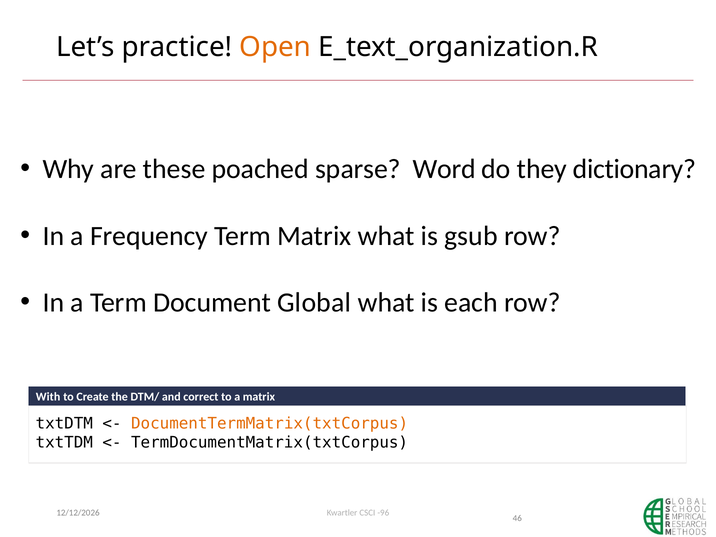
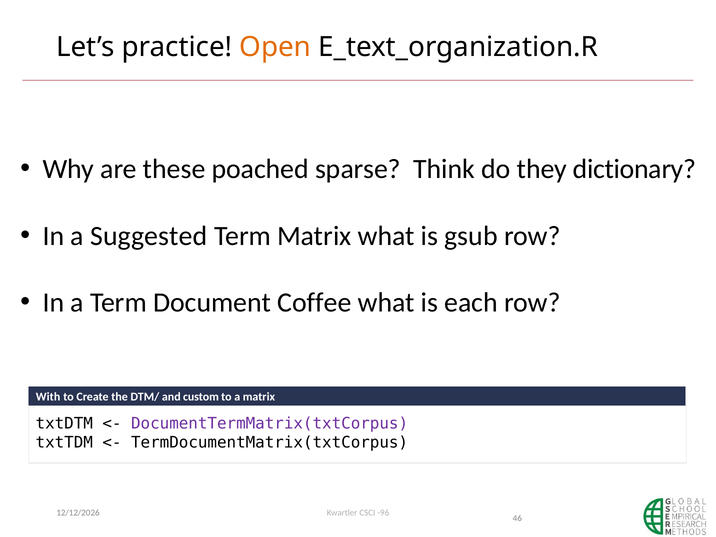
Word: Word -> Think (444, 169)
Frequency: Frequency -> Suggested (149, 236)
Global: Global -> Coffee (314, 303)
correct: correct -> custom (201, 397)
DocumentTermMatrix(txtCorpus colour: orange -> purple (270, 424)
